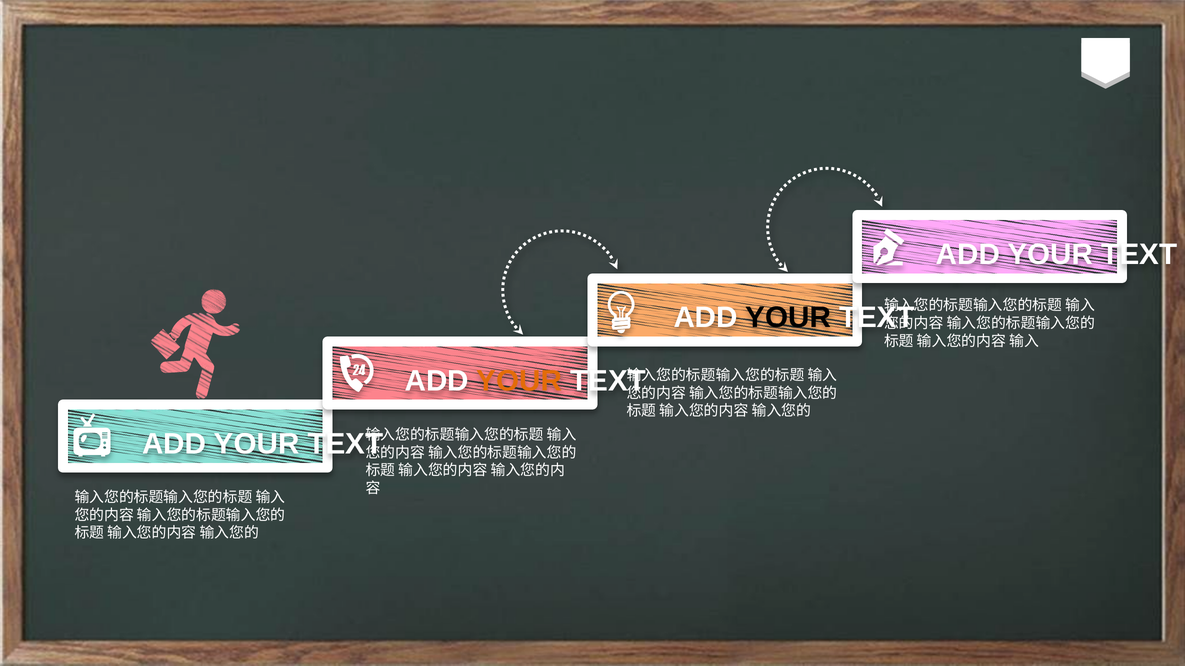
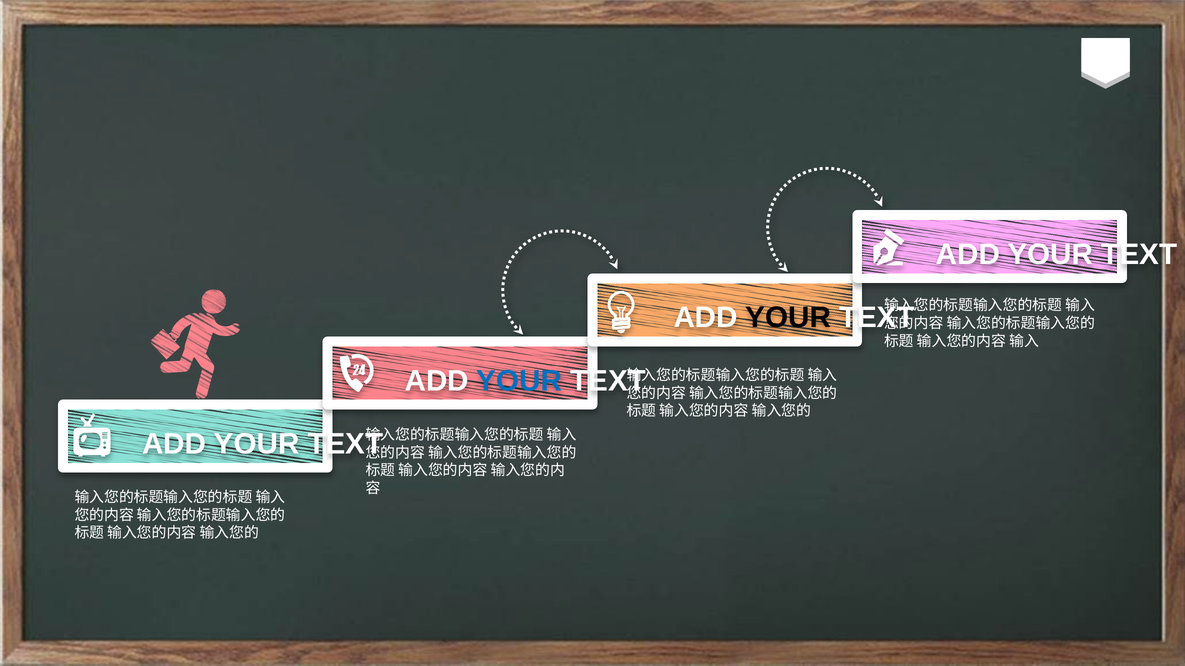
YOUR colour: orange -> blue (519, 381)
